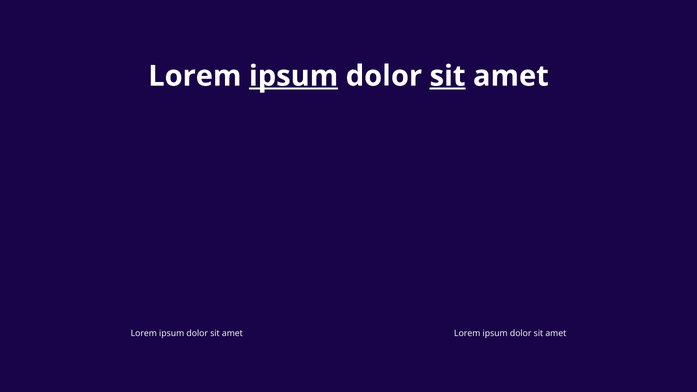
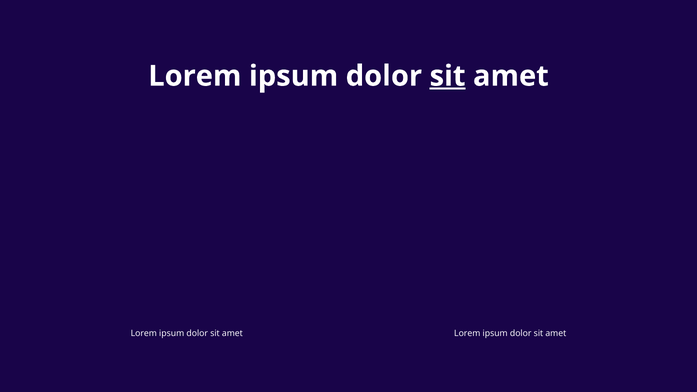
ipsum underline: present -> none (294, 76)
